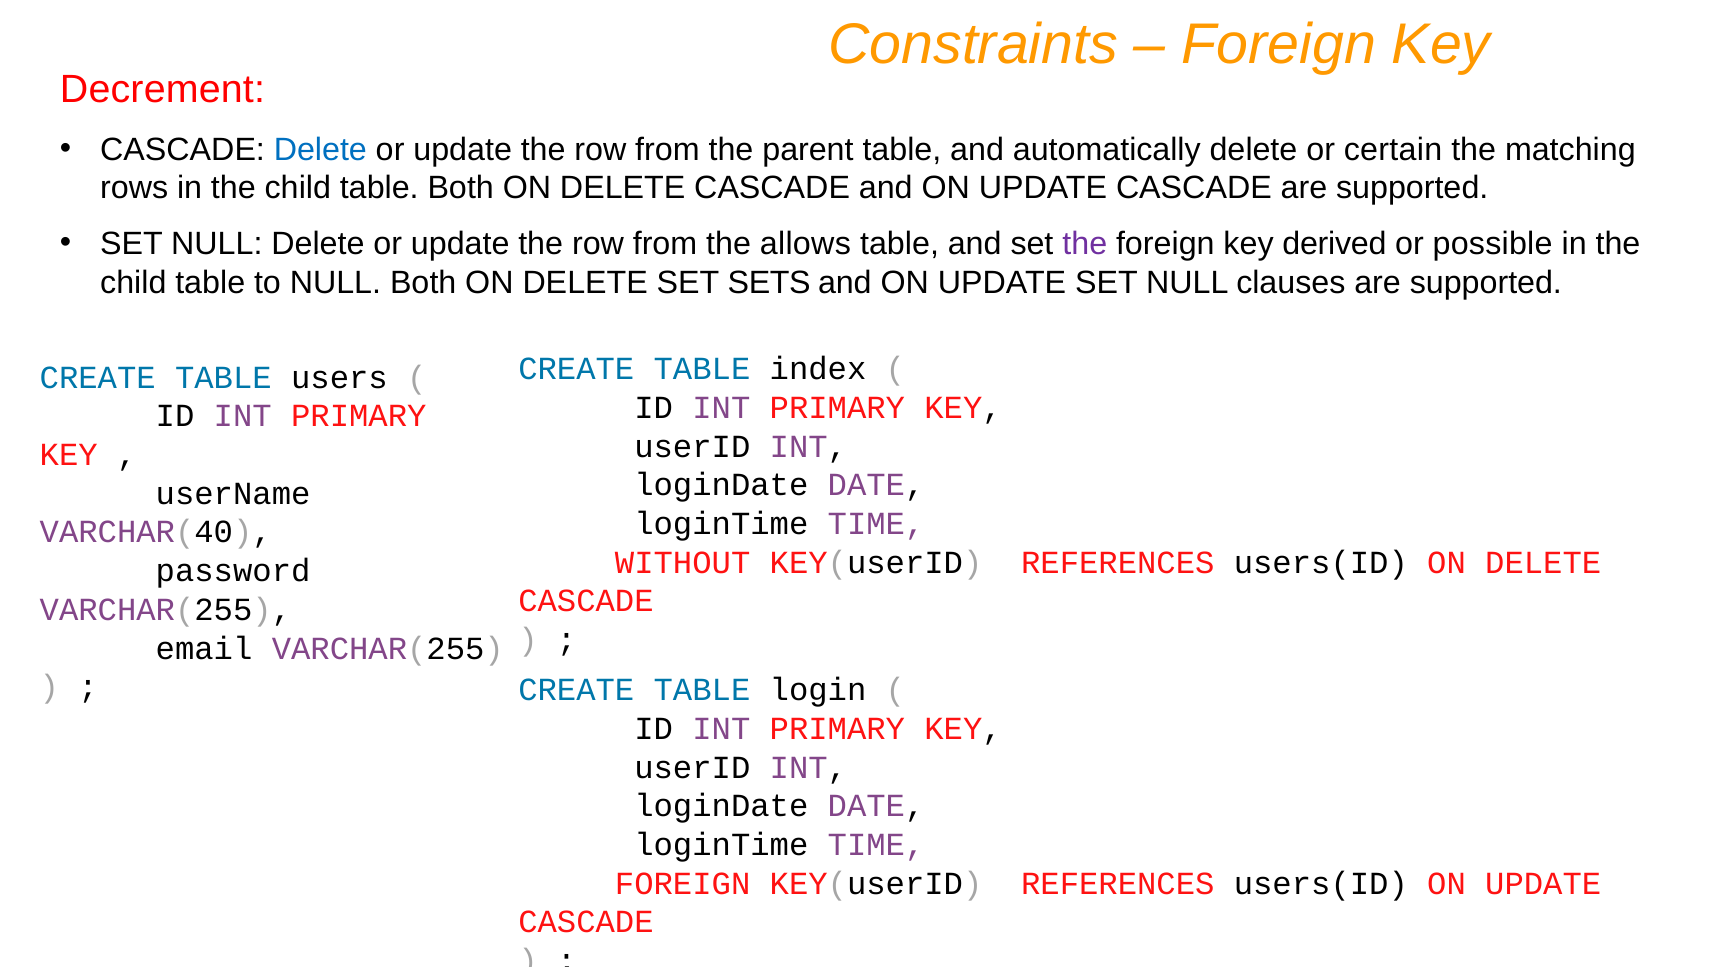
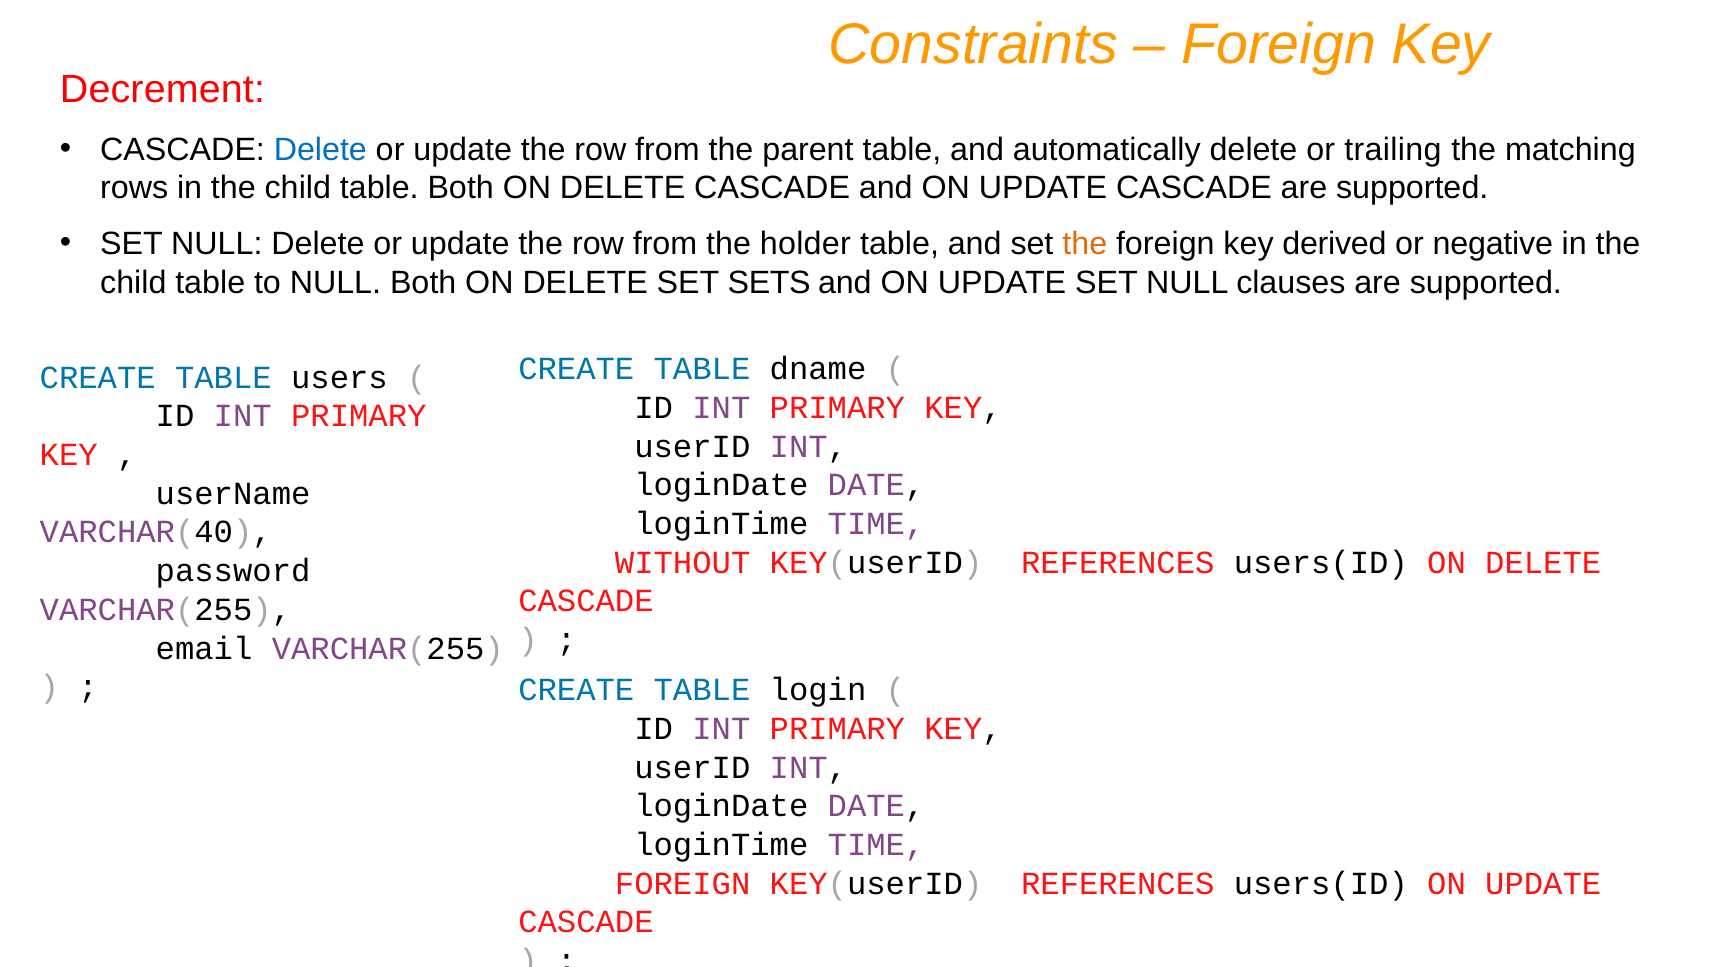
certain: certain -> trailing (1393, 149)
allows: allows -> holder (805, 244)
the colour: purple -> orange (1085, 244)
possible: possible -> negative (1493, 244)
index: index -> dname (818, 369)
